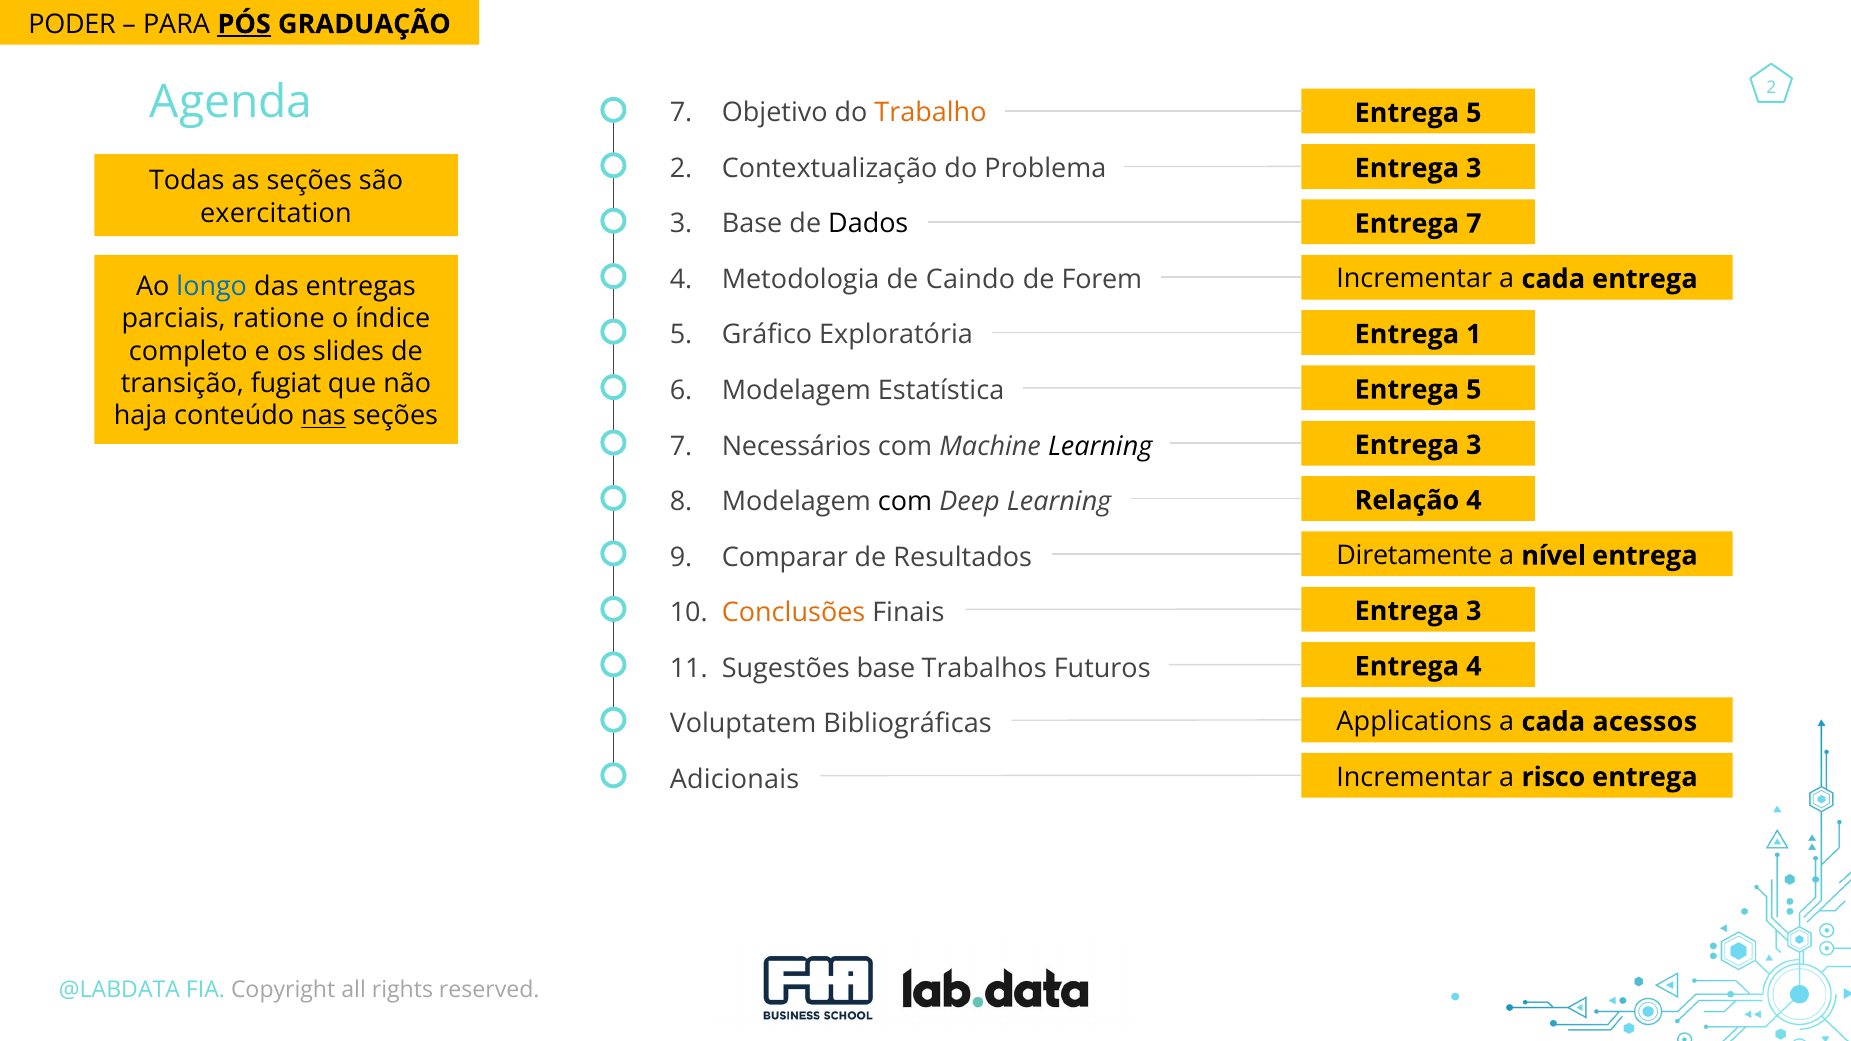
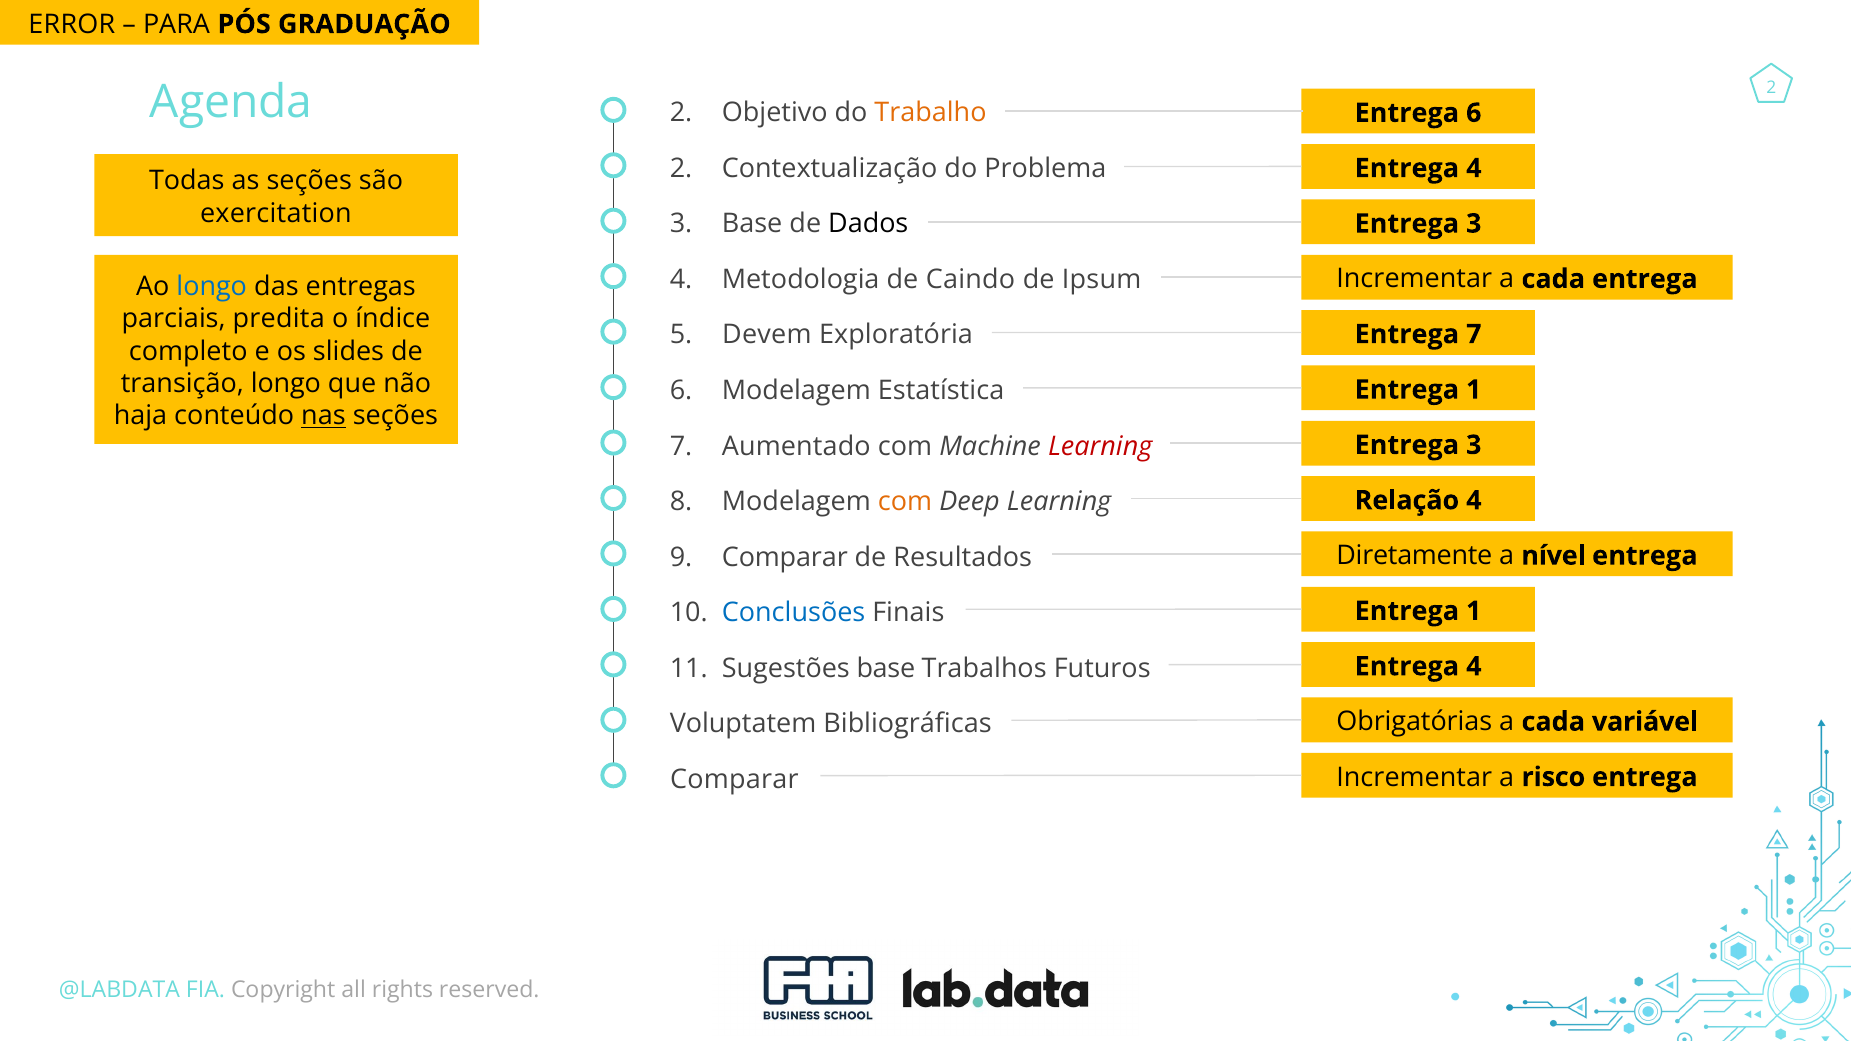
PODER: PODER -> ERROR (72, 24)
PÓS underline: present -> none (244, 24)
Agenda 7: 7 -> 2 (681, 113)
5: 5 -> 6 (1474, 113)
3: 3 -> 4 (1474, 168)
7: 7 -> 3 (1474, 224)
Forem: Forem -> Ipsum (1102, 279)
ratione: ratione -> predita (279, 319)
Entrega 1: 1 -> 7 (1474, 334)
Gráfico: Gráfico -> Devem (767, 335)
transição fugiat: fugiat -> longo (286, 384)
5: 5 -> 1 (1474, 390)
Necessários: Necessários -> Aumentado (796, 446)
Learning colour: black -> red (1100, 446)
com colour: black -> orange (905, 502)
3: 3 -> 1 (1474, 611)
Conclusões colour: orange -> blue (794, 613)
Applications: Applications -> Obrigatórias (1414, 722)
acessos: acessos -> variável (1645, 722)
Adicionais: Adicionais -> Comparar (734, 780)
